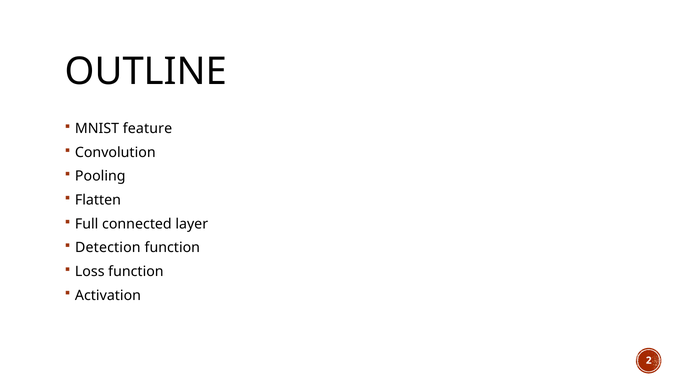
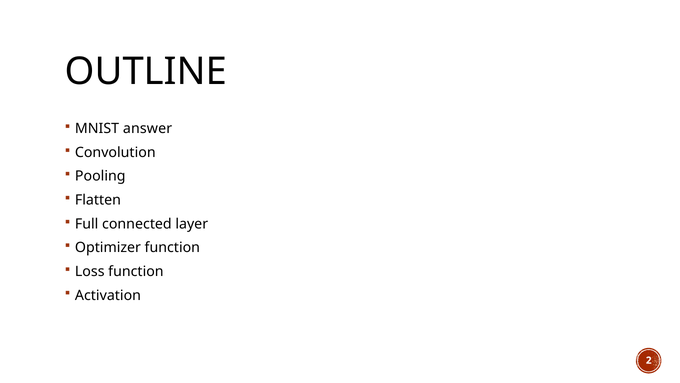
feature: feature -> answer (148, 128)
Detection: Detection -> Optimizer (108, 247)
